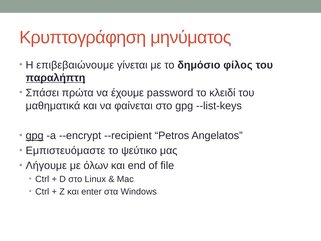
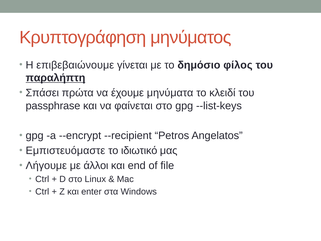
password: password -> μηνύματα (170, 93)
μαθηματικά: μαθηματικά -> passphrase (53, 106)
gpg underline: present -> none (35, 136)
ψεύτικο: ψεύτικο -> ιδιωτικό (139, 151)
όλων: όλων -> άλλοι (96, 166)
